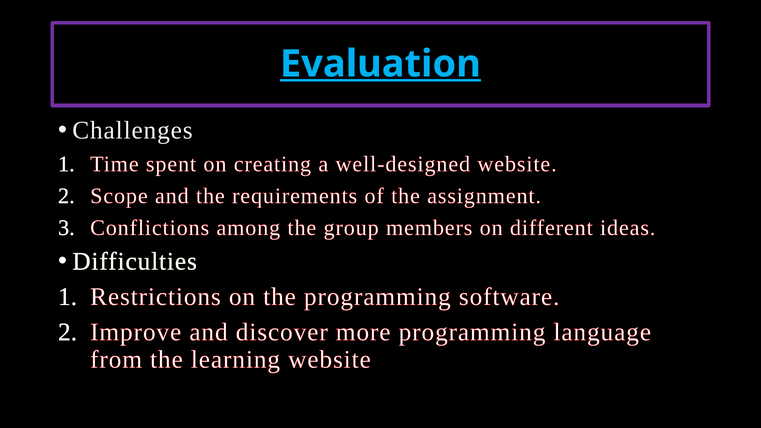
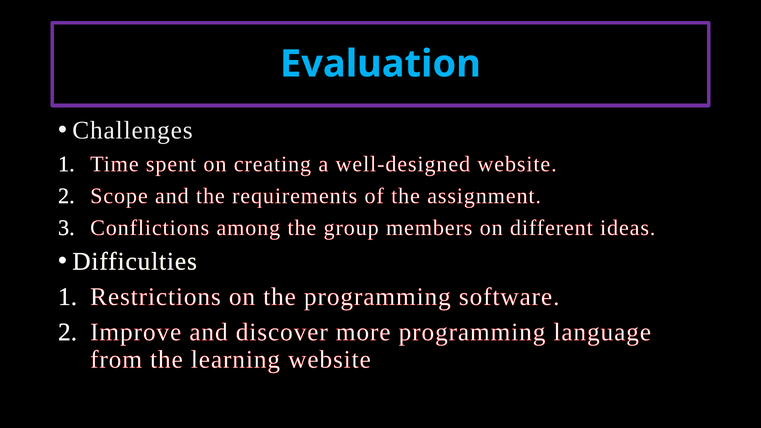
Evaluation underline: present -> none (380, 64)
